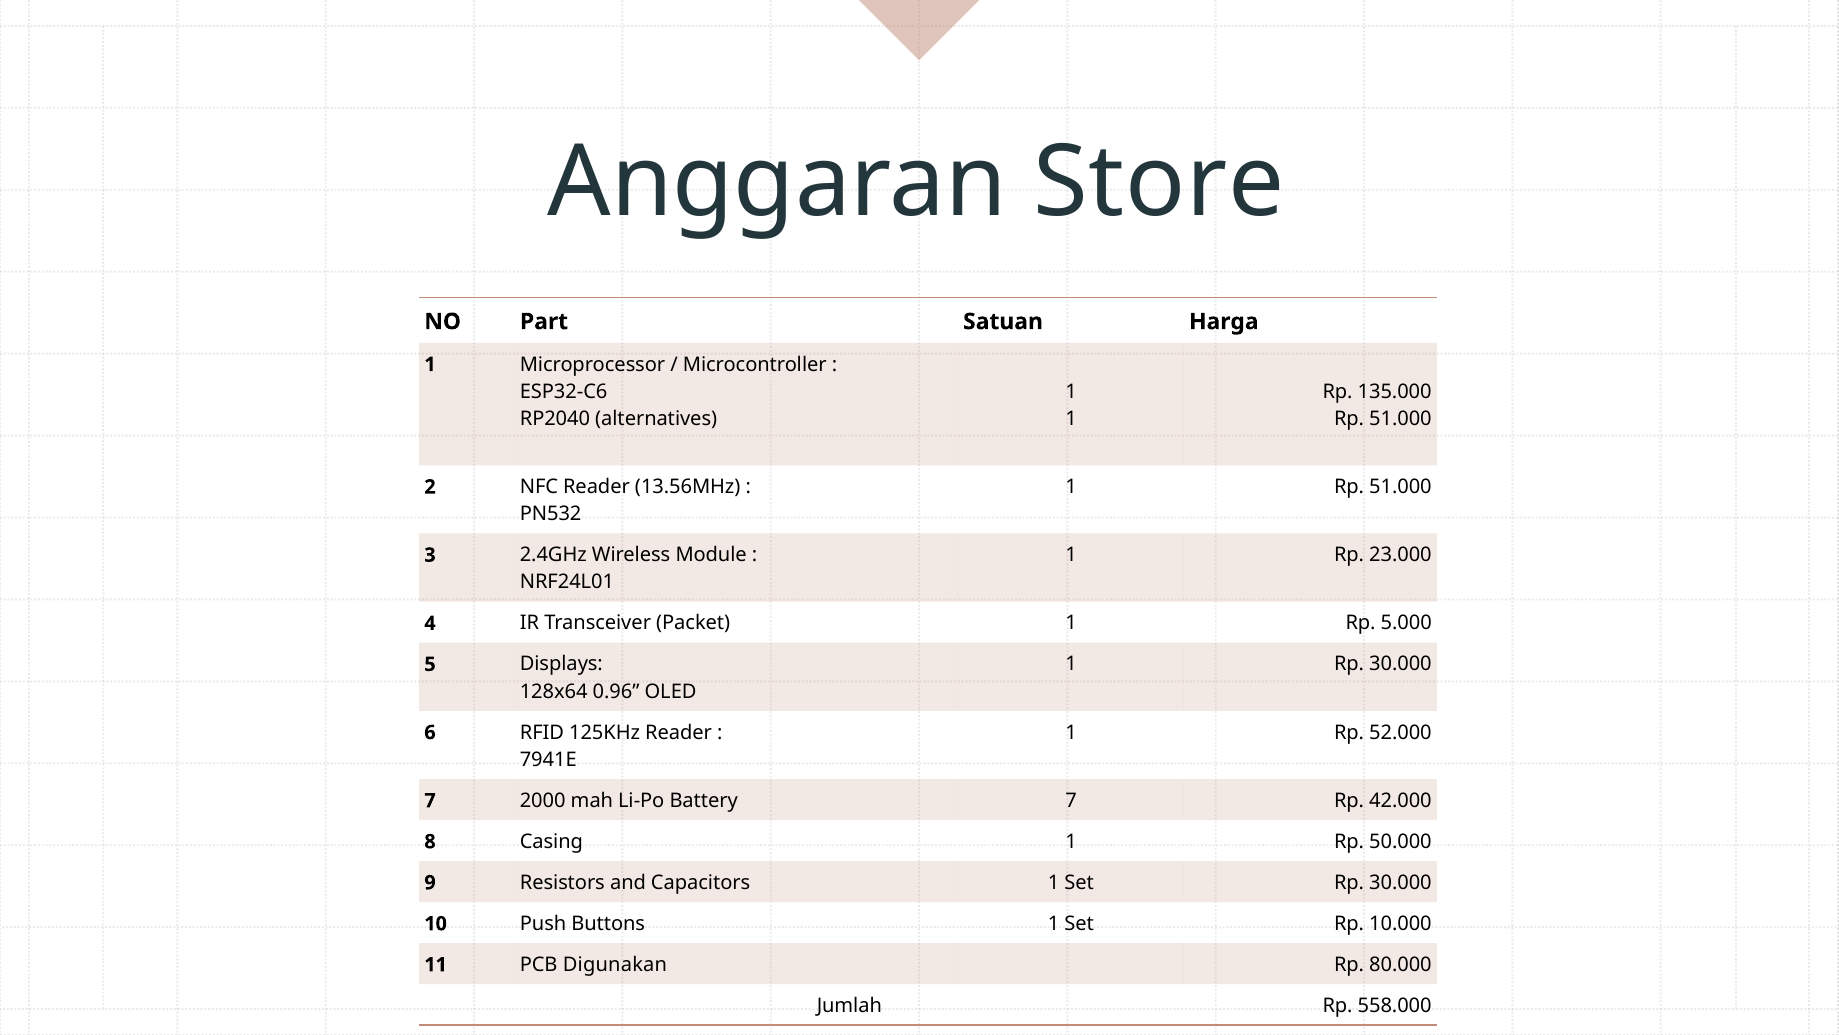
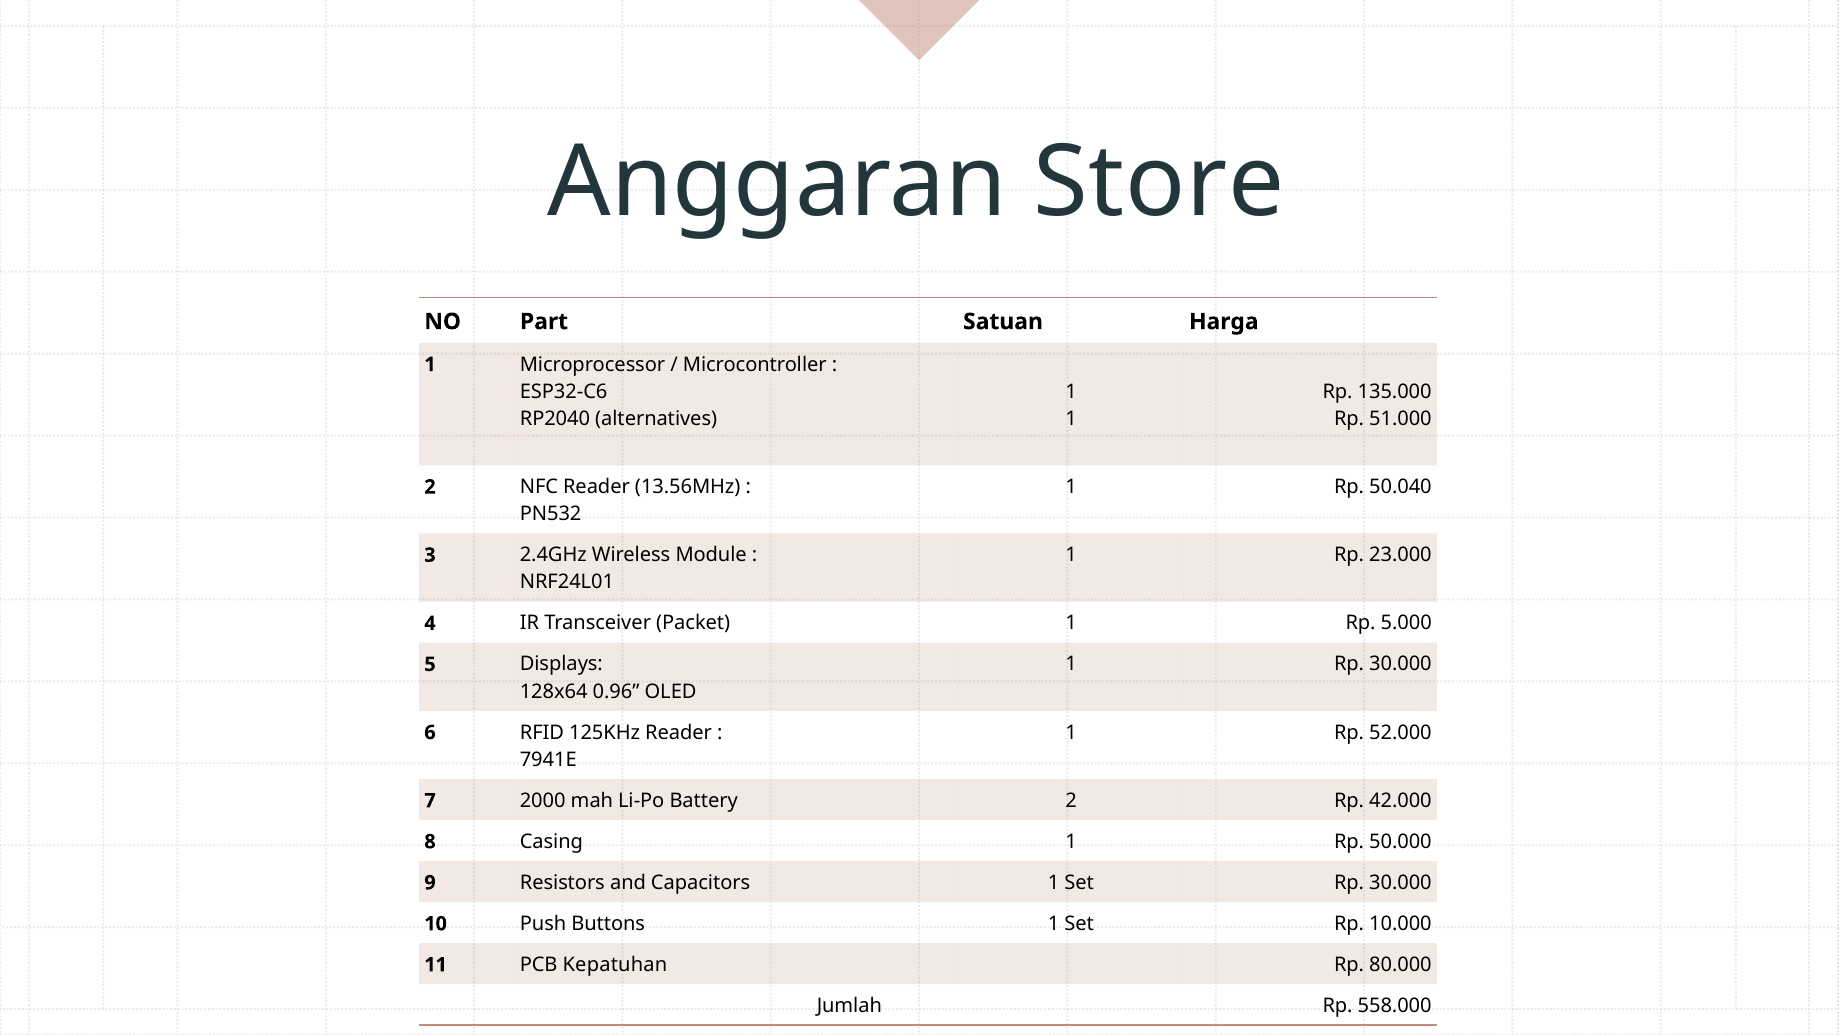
1 Rp 51.000: 51.000 -> 50.040 (1400, 487)
Battery 7: 7 -> 2 (1071, 800)
Digunakan: Digunakan -> Kepatuhan (615, 964)
